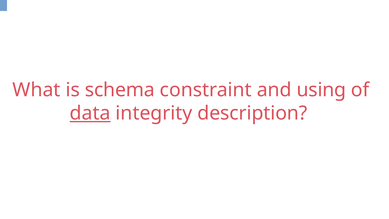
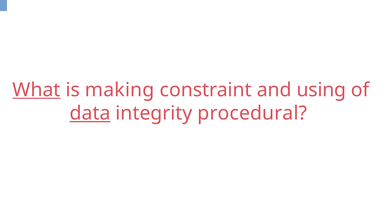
What underline: none -> present (36, 90)
schema: schema -> making (120, 90)
description: description -> procedural (252, 113)
